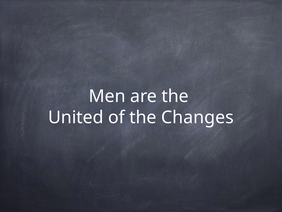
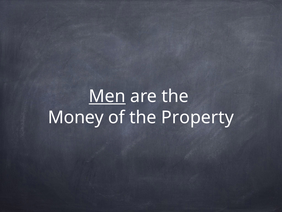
Men underline: none -> present (107, 96)
United: United -> Money (76, 117)
Changes: Changes -> Property (197, 117)
